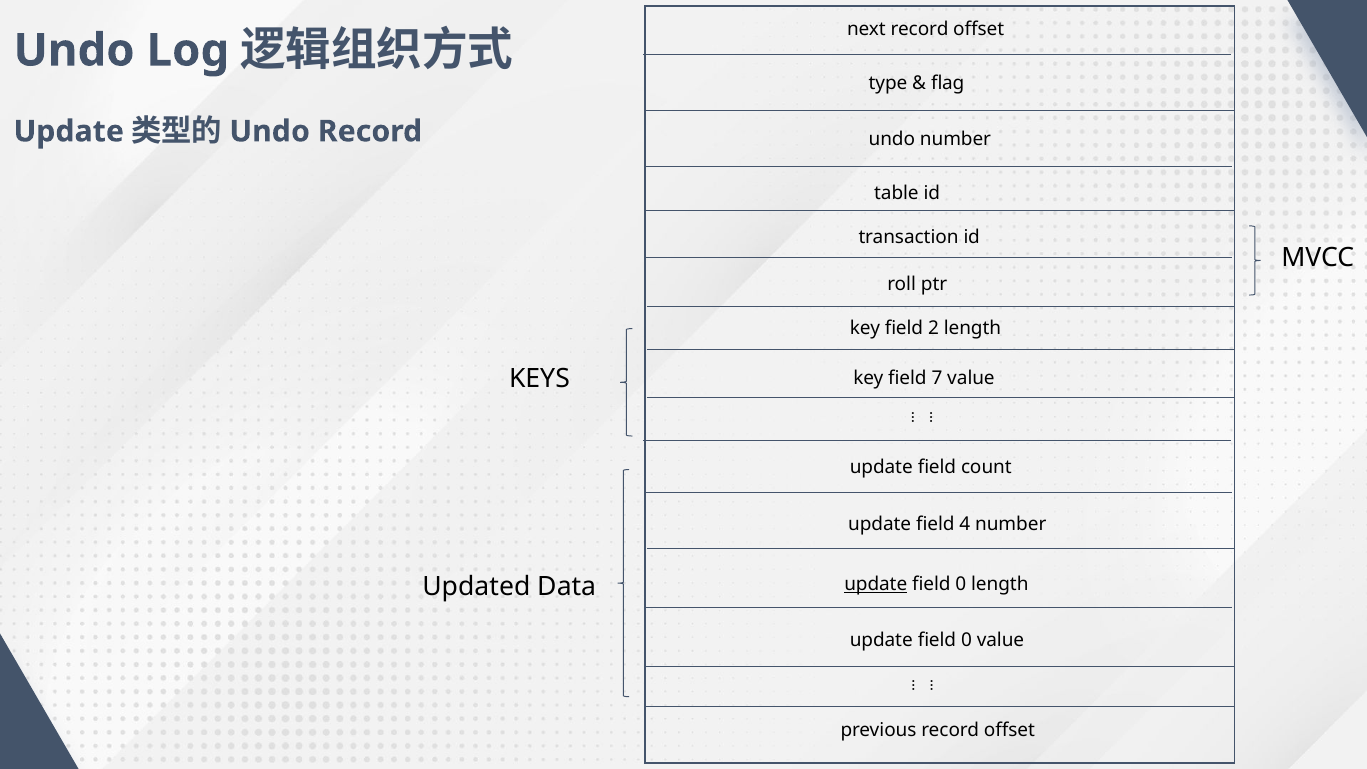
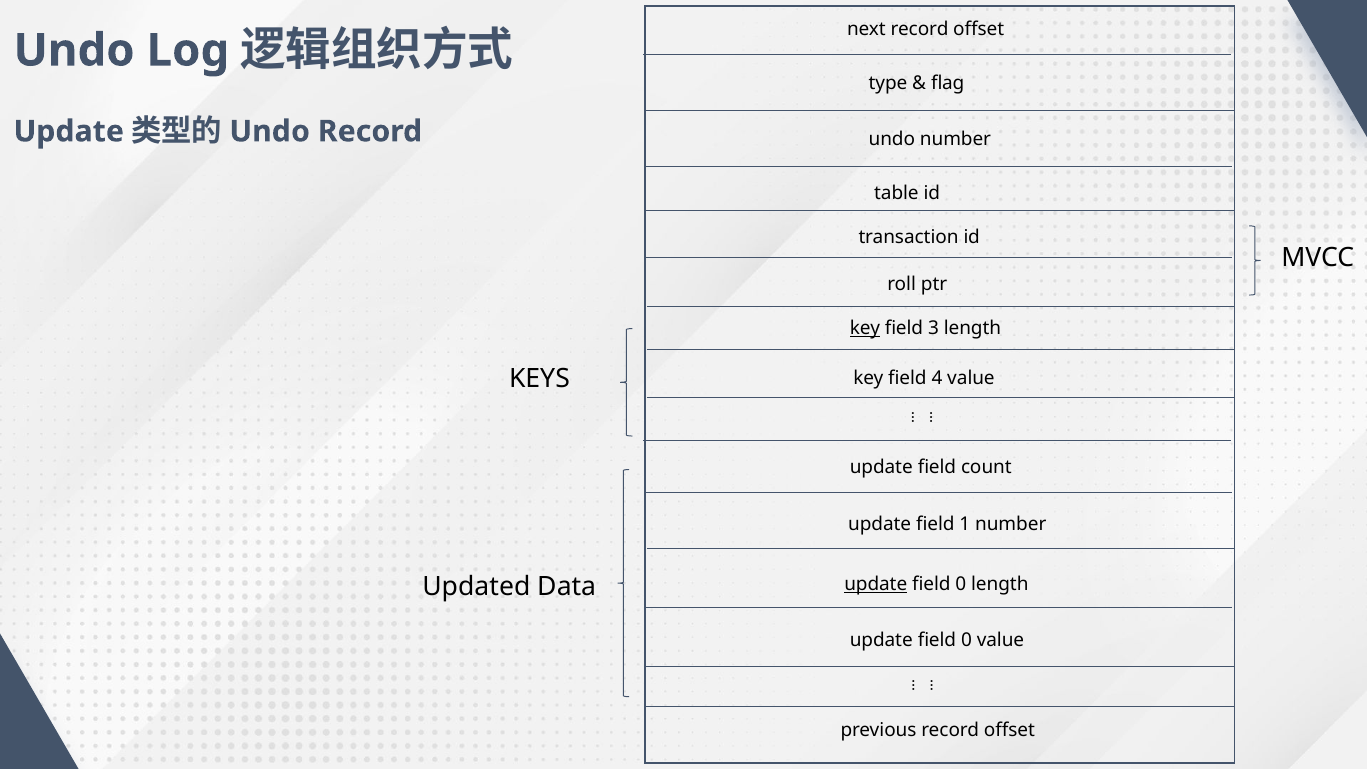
key underline: none -> present (865, 328)
2: 2 -> 3 (933, 328)
7: 7 -> 4 (937, 378)
4: 4 -> 1 (965, 524)
